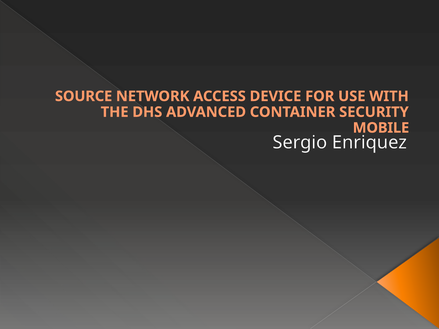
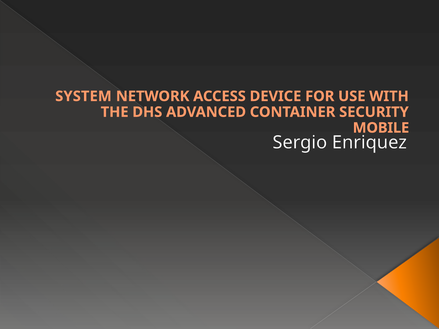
SOURCE: SOURCE -> SYSTEM (83, 96)
